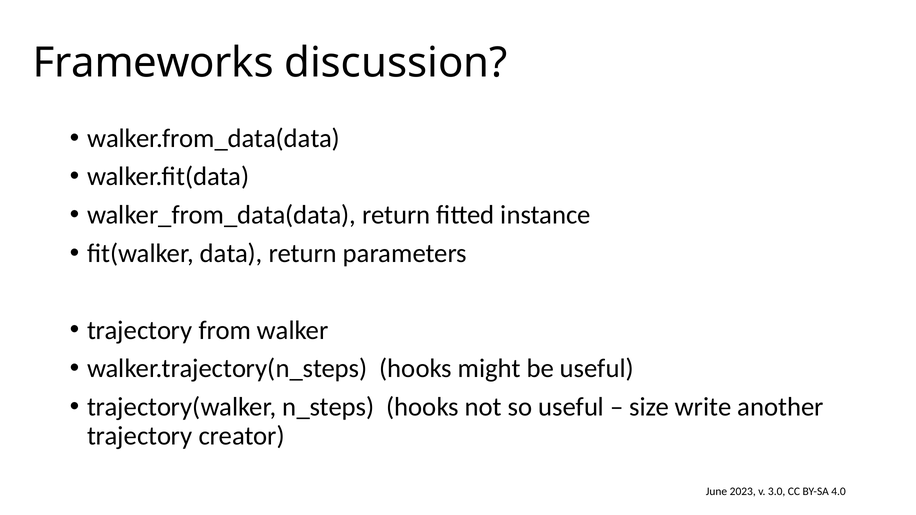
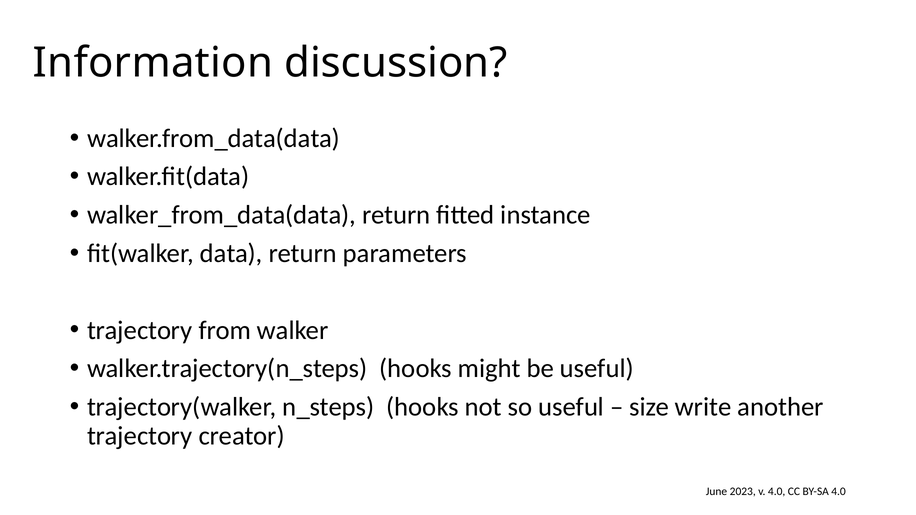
Frameworks: Frameworks -> Information (153, 63)
v 3.0: 3.0 -> 4.0 (777, 492)
